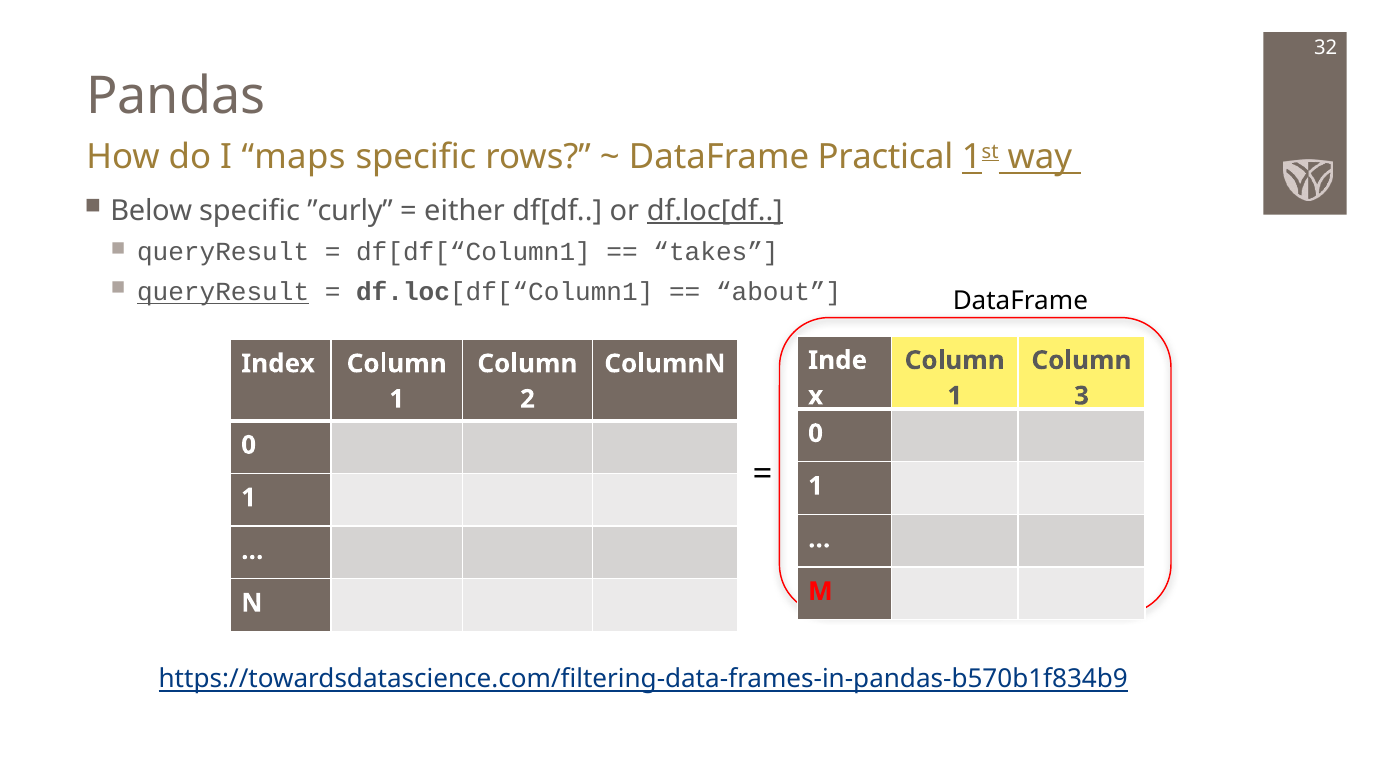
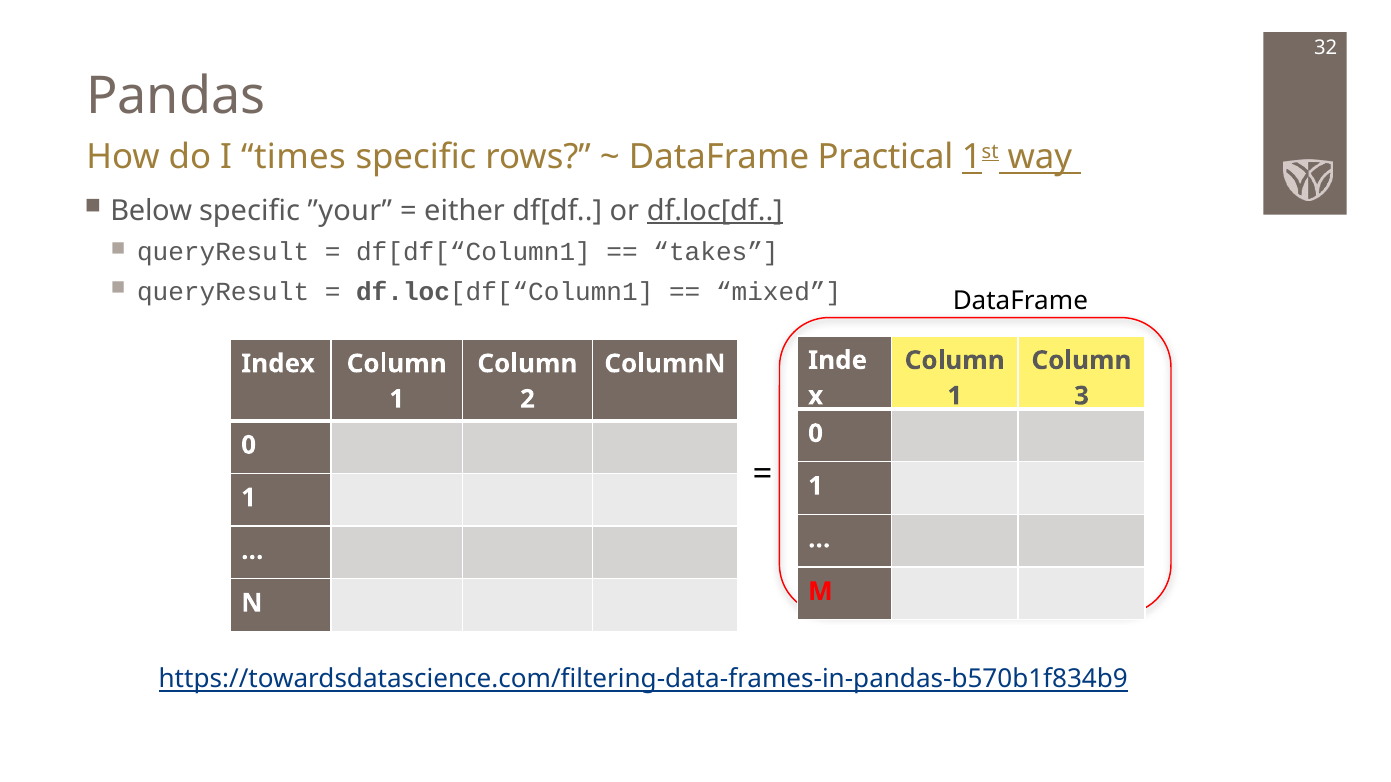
maps: maps -> times (294, 157)
”curly: ”curly -> ”your (350, 211)
queryResult underline: present -> none (223, 292)
about: about -> mixed (779, 292)
